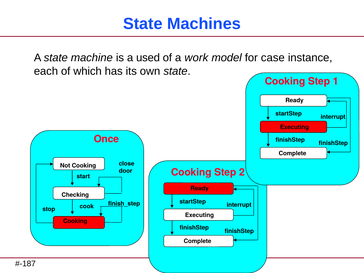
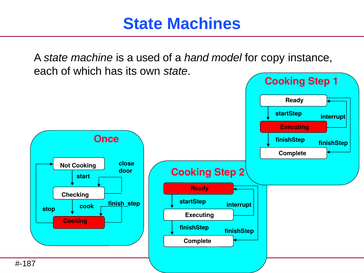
work: work -> hand (197, 58)
case: case -> copy (273, 58)
